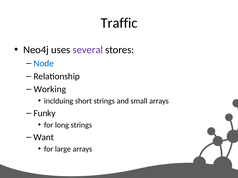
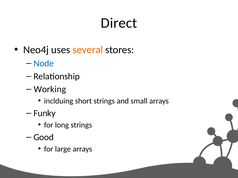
Traffic: Traffic -> Direct (119, 23)
several colour: purple -> orange (88, 50)
Want: Want -> Good (44, 138)
